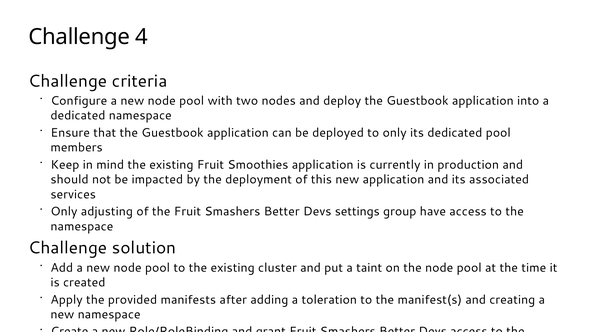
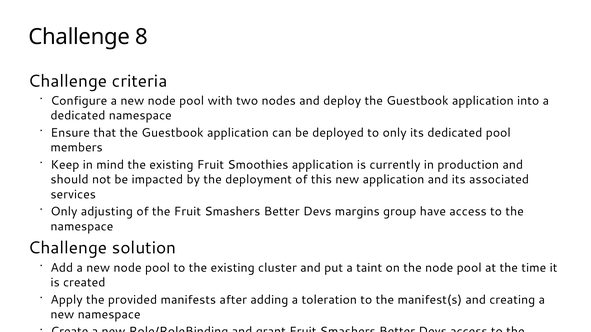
4: 4 -> 8 (141, 37)
settings: settings -> margins (357, 212)
